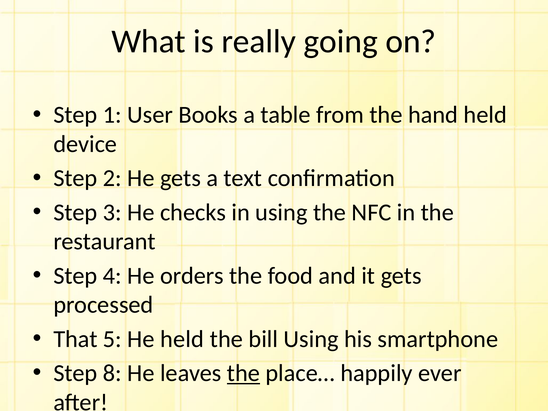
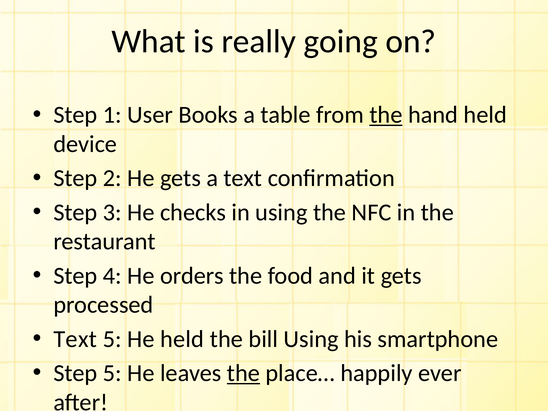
the underline: none -> present (386, 115)
That: That -> Text (75, 339)
Step 8: 8 -> 5 (112, 373)
